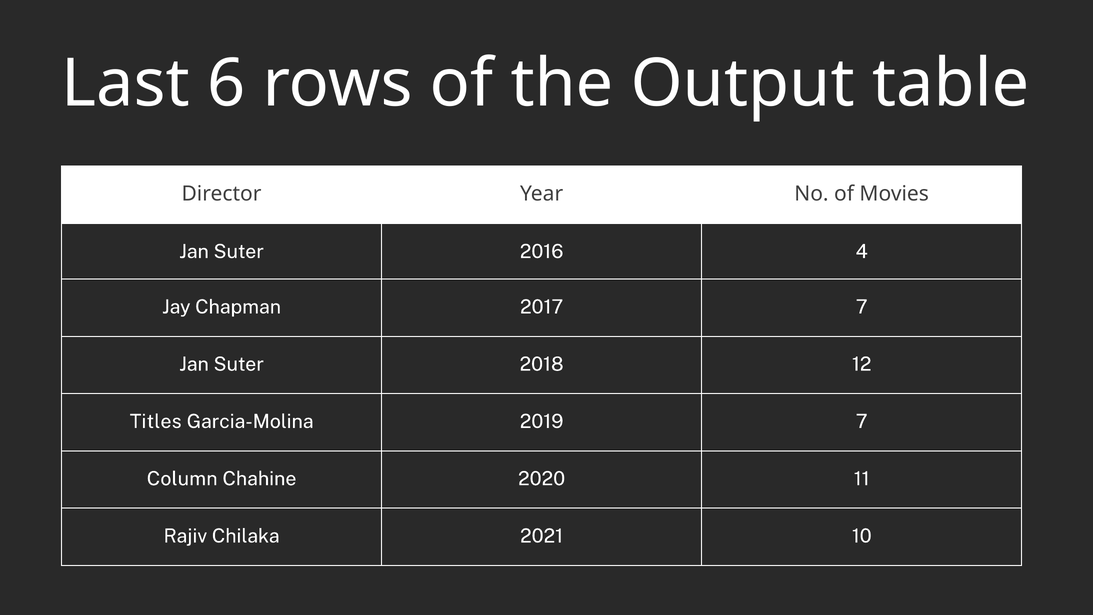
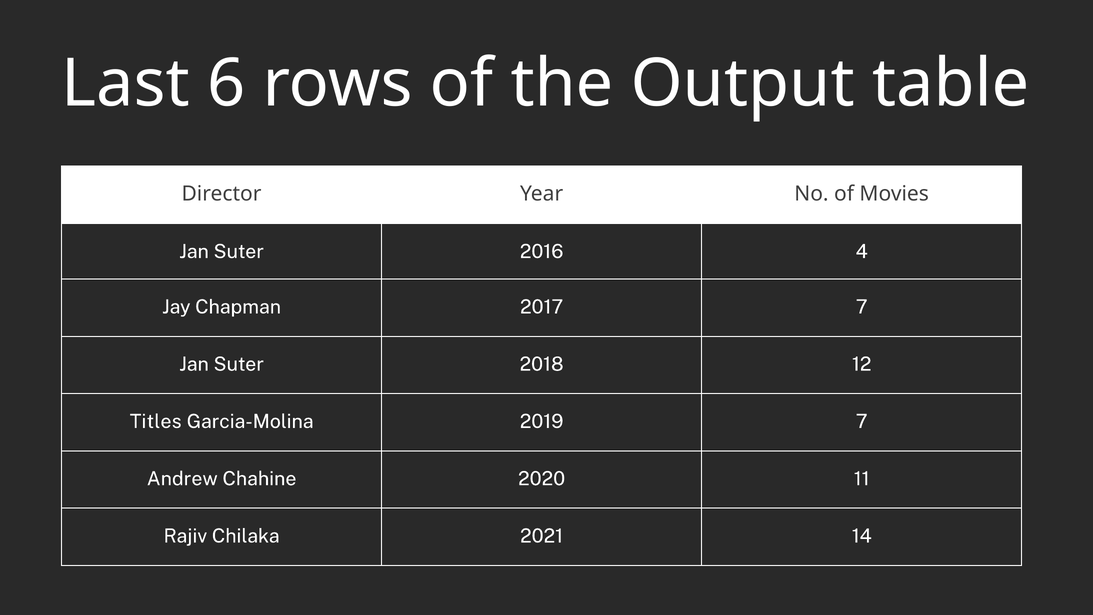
Column: Column -> Andrew (182, 479)
10: 10 -> 14 (862, 536)
